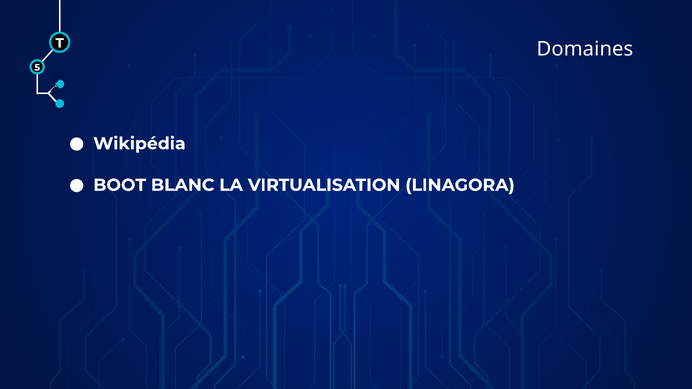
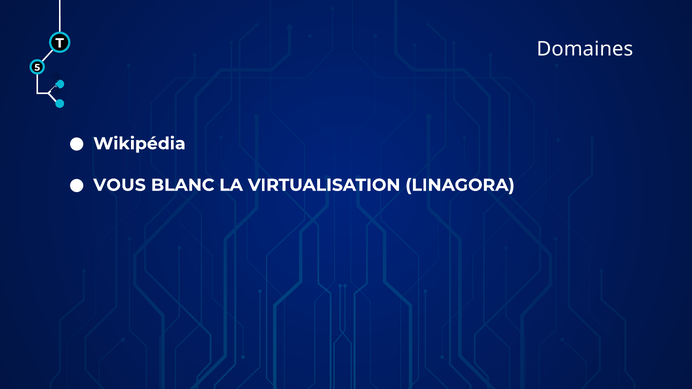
BOOT: BOOT -> VOUS (120, 185)
